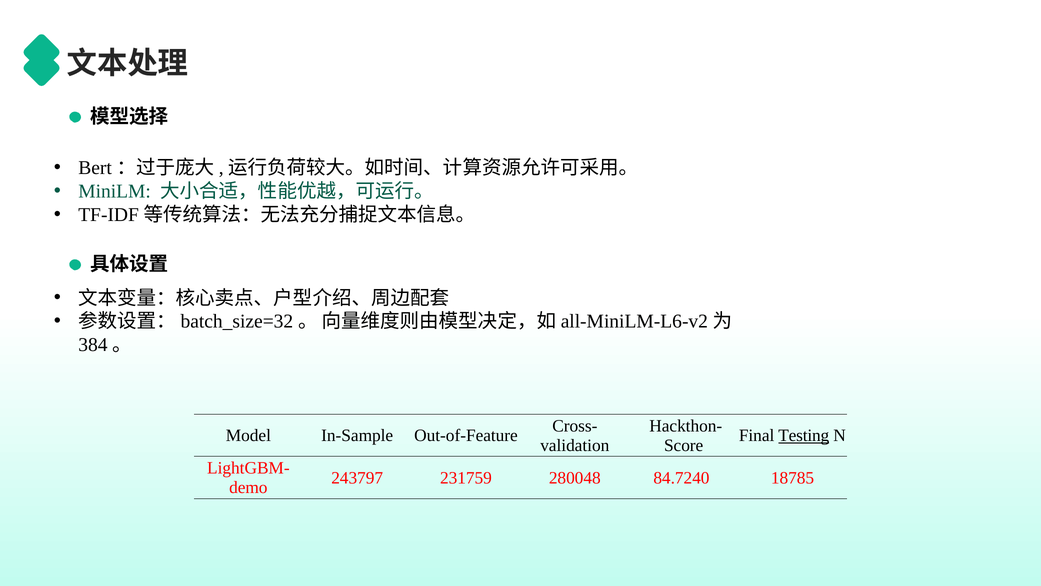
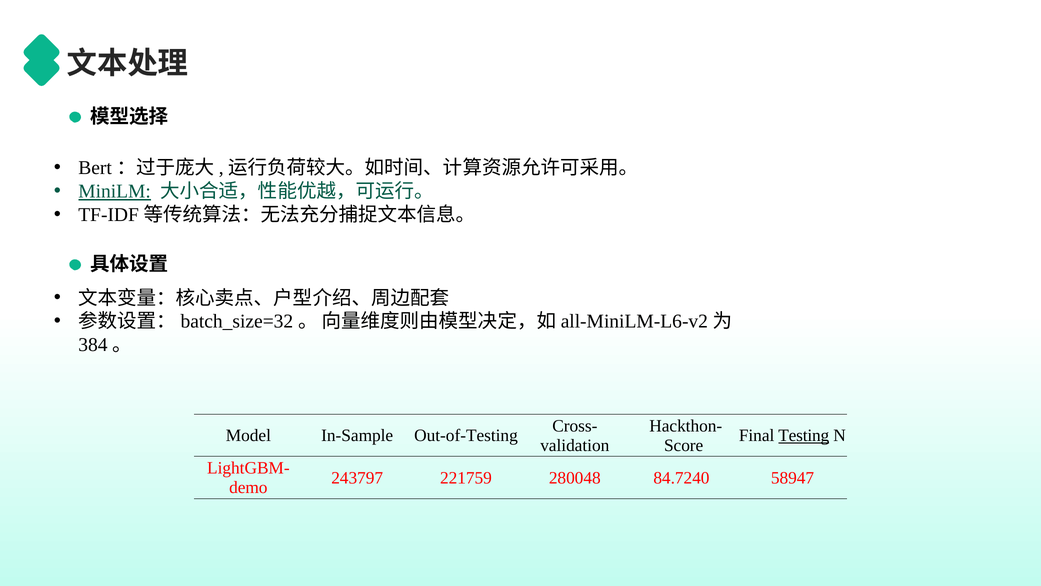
MiniLM underline: none -> present (115, 191)
Out-of-Feature: Out-of-Feature -> Out-of-Testing (466, 435)
231759: 231759 -> 221759 (466, 477)
18785: 18785 -> 58947 (793, 477)
